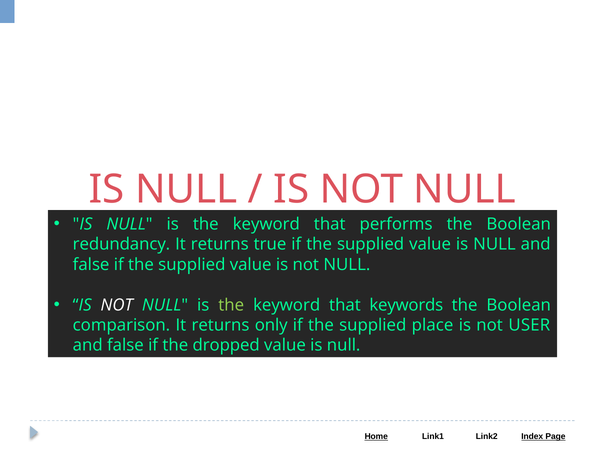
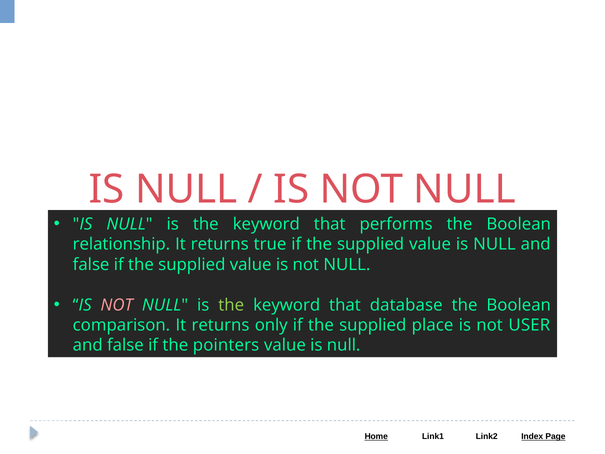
redundancy: redundancy -> relationship (121, 244)
NOT colour: white -> pink (117, 305)
keywords: keywords -> database (406, 305)
dropped: dropped -> pointers (226, 345)
